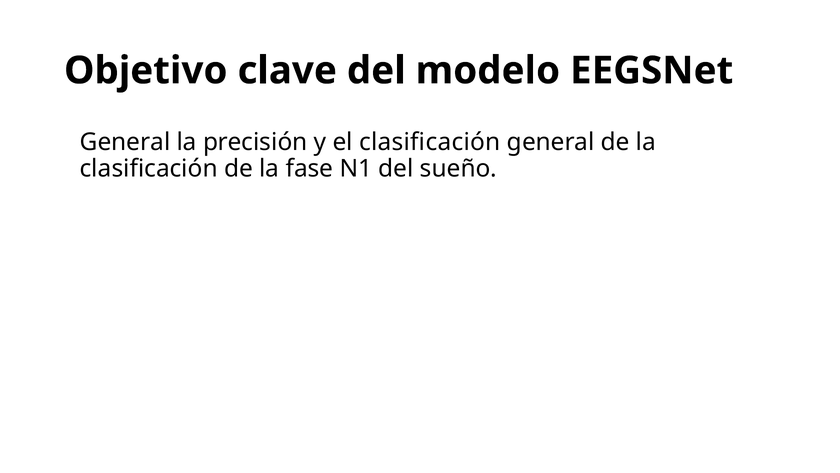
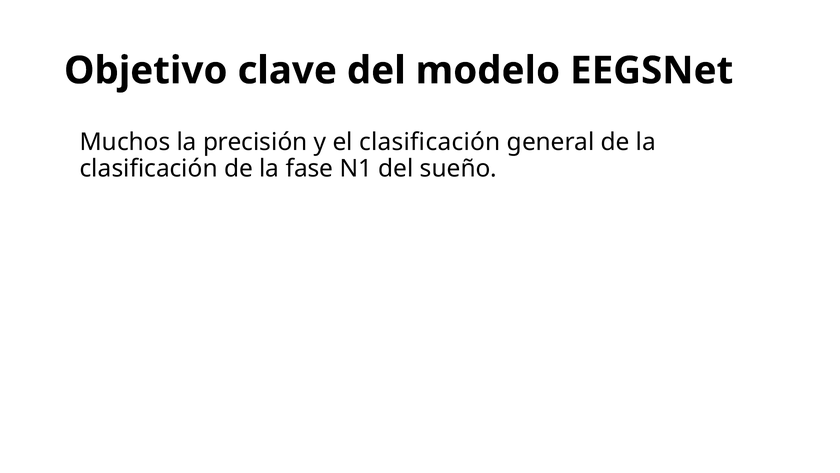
General: General -> Muchos (125, 142)
